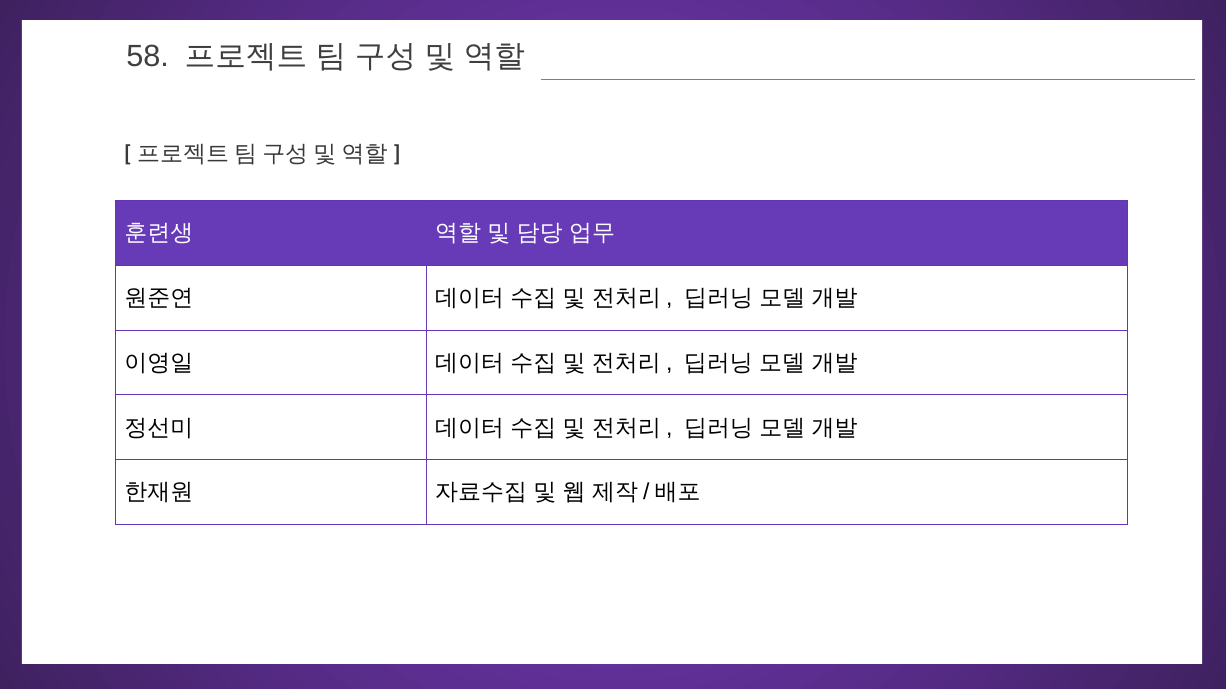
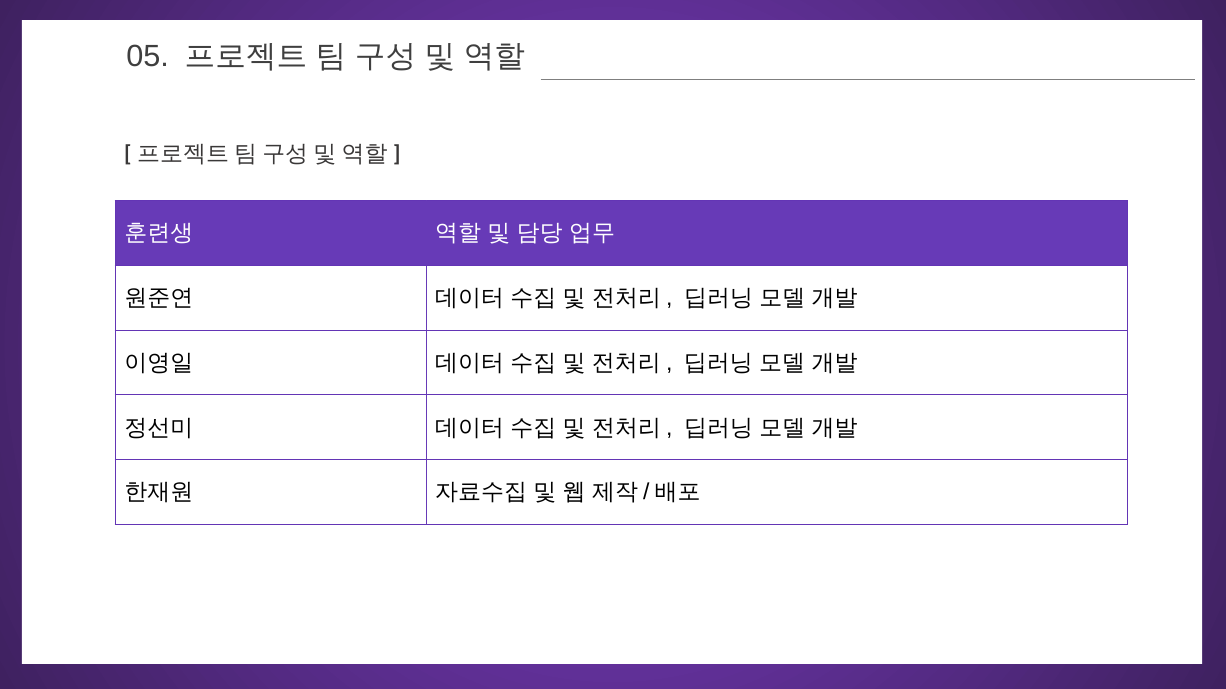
58: 58 -> 05 (148, 57)
